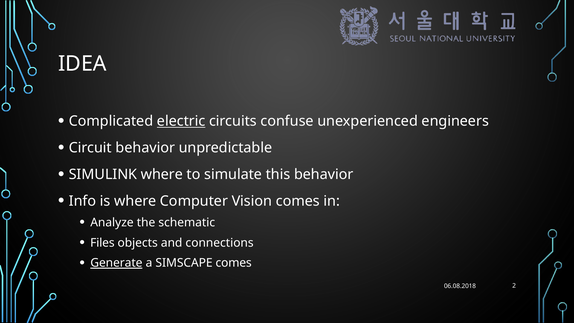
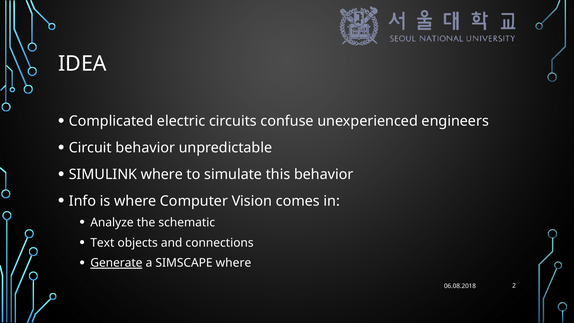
electric underline: present -> none (181, 121)
Files: Files -> Text (102, 243)
SIMSCAPE comes: comes -> where (234, 263)
